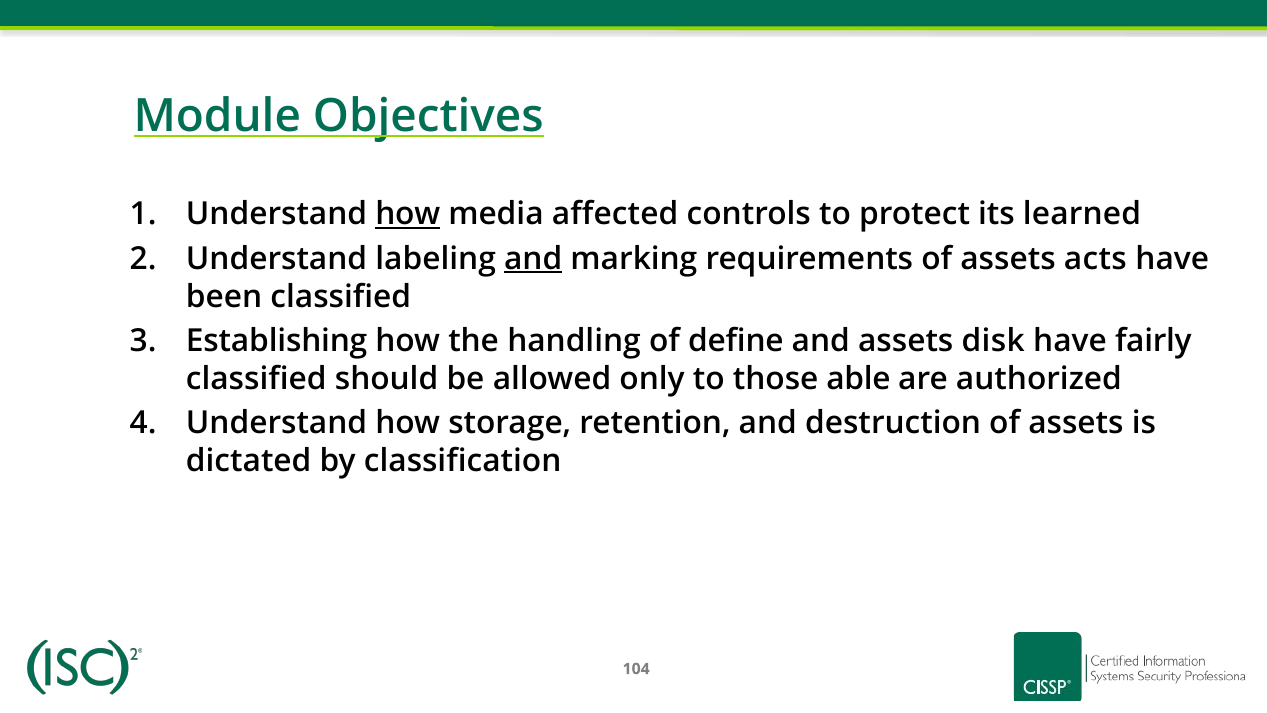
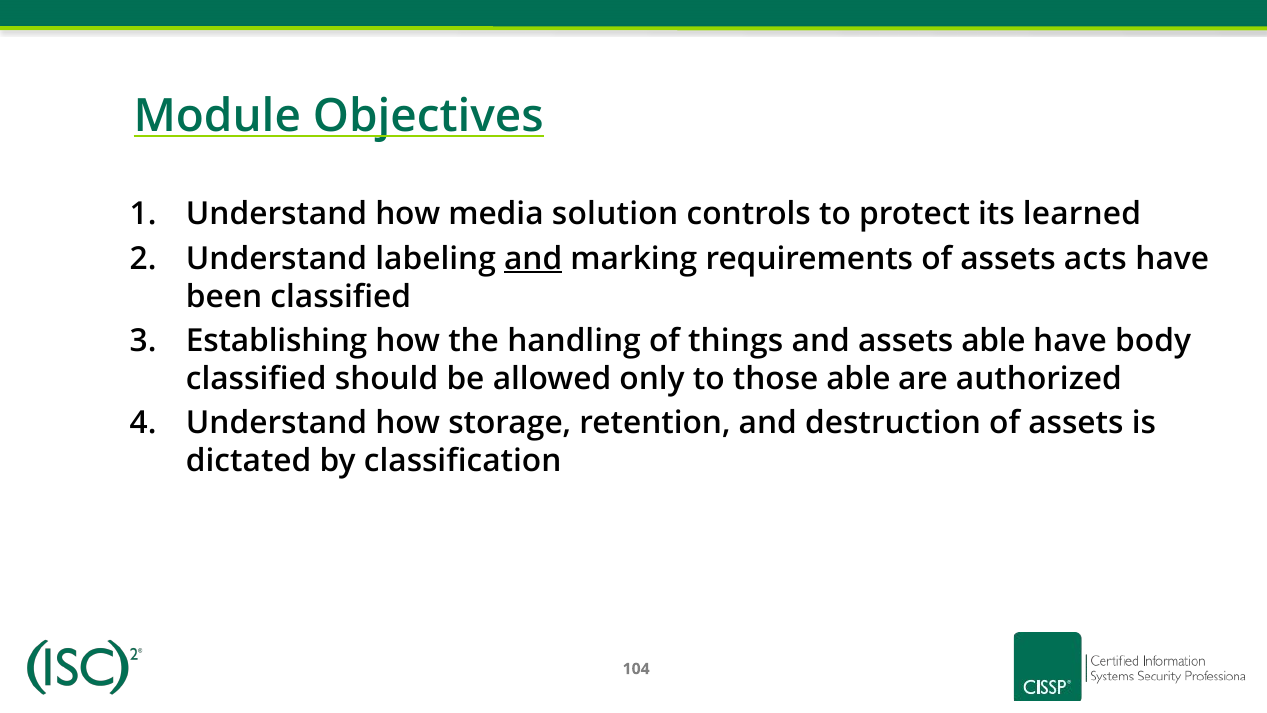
how underline: present -> none (408, 214)
affected: affected -> solution (615, 214)
define: define -> things (736, 341)
assets disk: disk -> able (993, 341)
fairly: fairly -> body (1153, 341)
